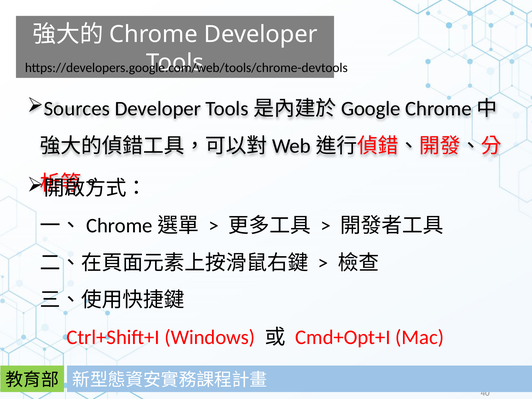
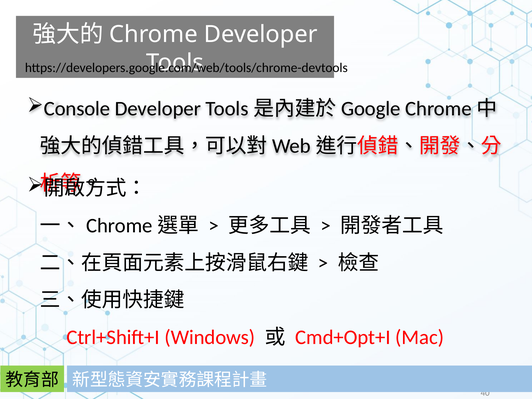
Sources: Sources -> Console (77, 109)
